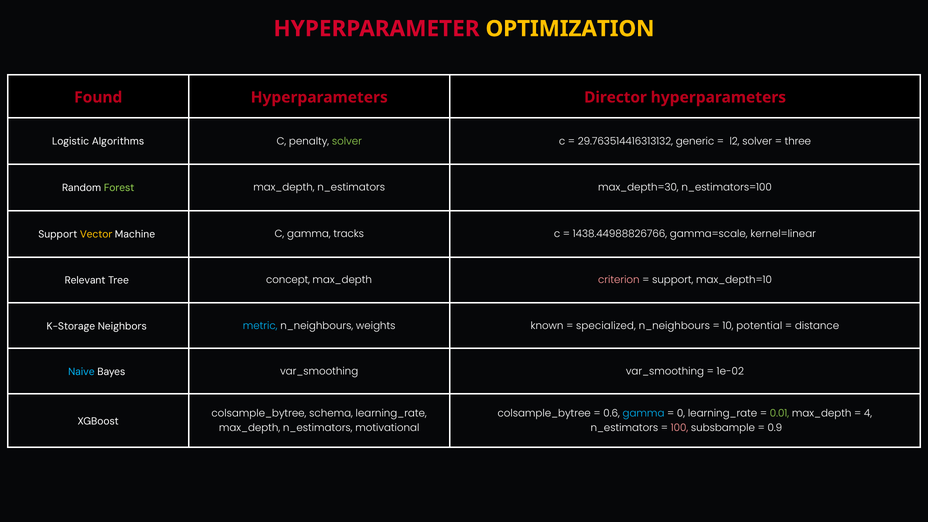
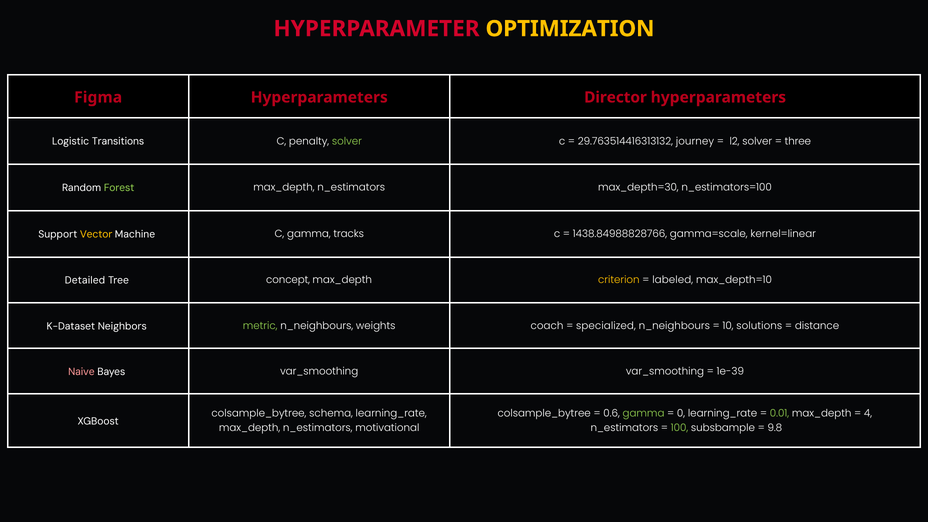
Found: Found -> Figma (98, 97)
Algorithms: Algorithms -> Transitions (118, 142)
generic: generic -> journey (695, 141)
1438.44988826766: 1438.44988826766 -> 1438.84988828766 (620, 234)
Relevant: Relevant -> Detailed (85, 281)
criterion colour: pink -> yellow (619, 280)
support: support -> labeled (673, 280)
K-Storage: K-Storage -> K-Dataset (71, 326)
metric colour: light blue -> light green (260, 326)
known: known -> coach (547, 326)
potential: potential -> solutions (759, 326)
Naive colour: light blue -> pink (81, 372)
1e-02: 1e-02 -> 1e-39 (730, 371)
gamma colour: light blue -> light green (644, 414)
100 colour: pink -> light green (679, 428)
0.9: 0.9 -> 9.8 (775, 428)
